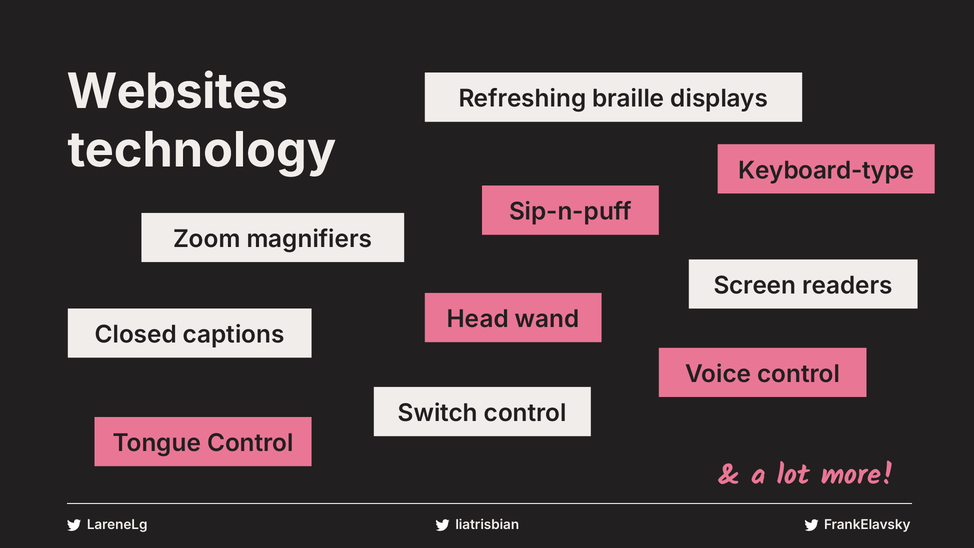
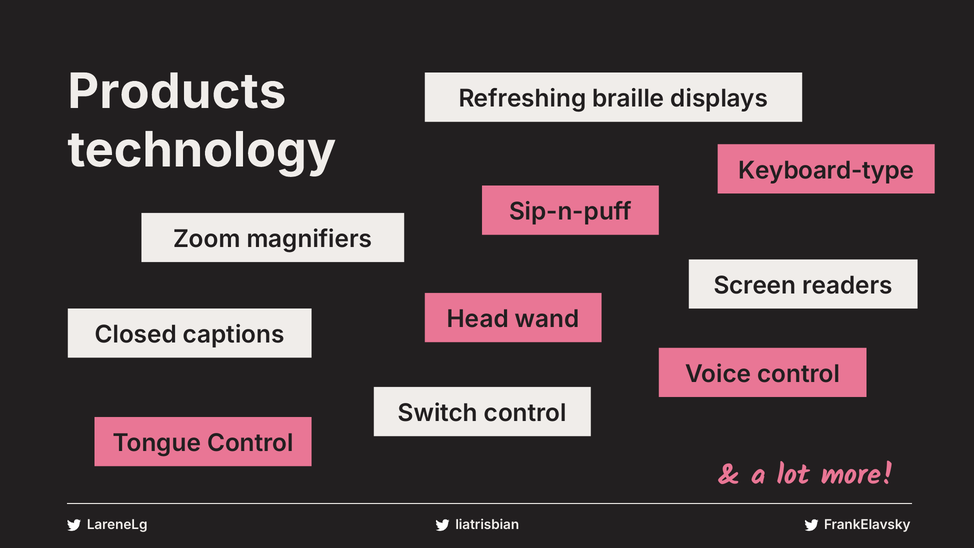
Websites: Websites -> Products (177, 92)
